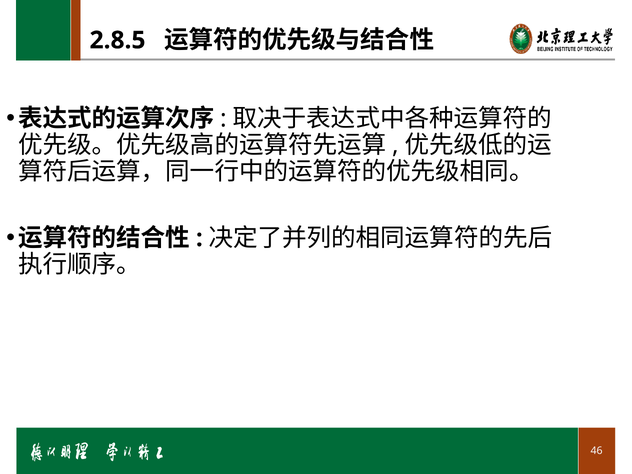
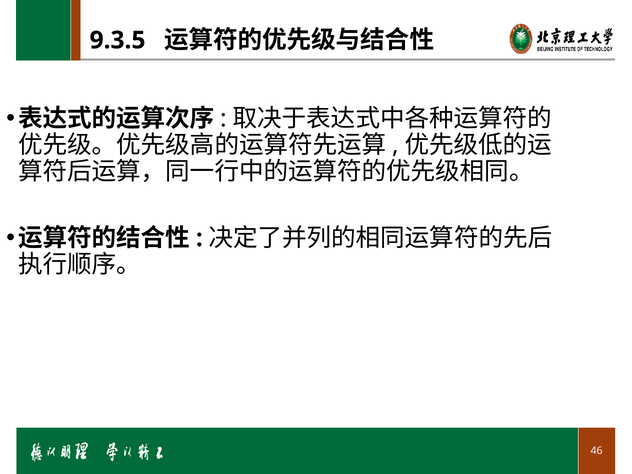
2.8.5: 2.8.5 -> 9.3.5 (118, 40)
